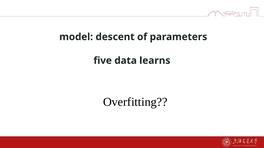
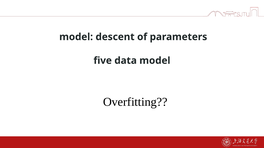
data learns: learns -> model (155, 61)
